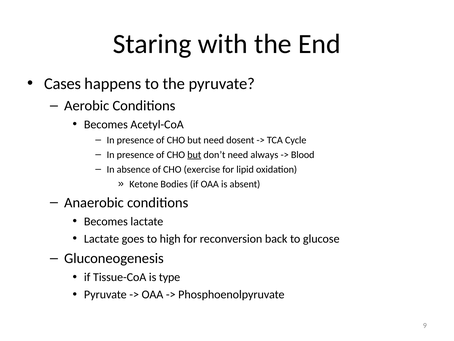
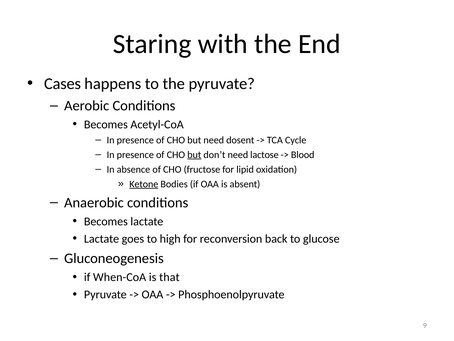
always: always -> lactose (264, 155)
exercise: exercise -> fructose (202, 169)
Ketone underline: none -> present (144, 184)
Tissue-CoA: Tissue-CoA -> When-CoA (120, 277)
type: type -> that (169, 277)
